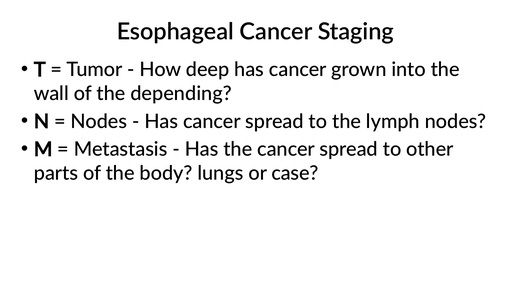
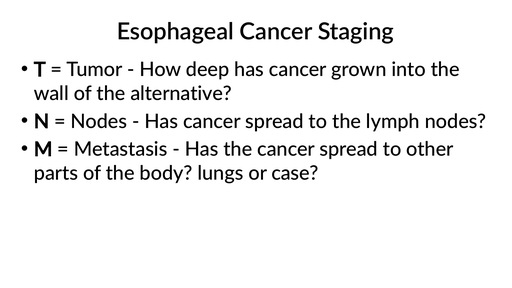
depending: depending -> alternative (181, 94)
